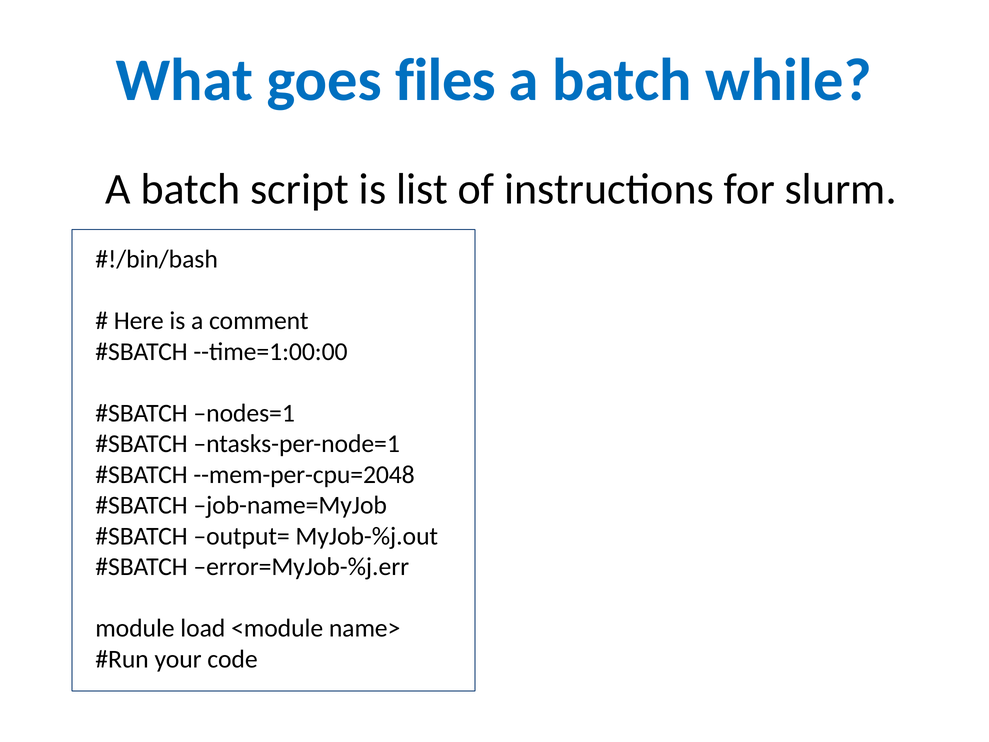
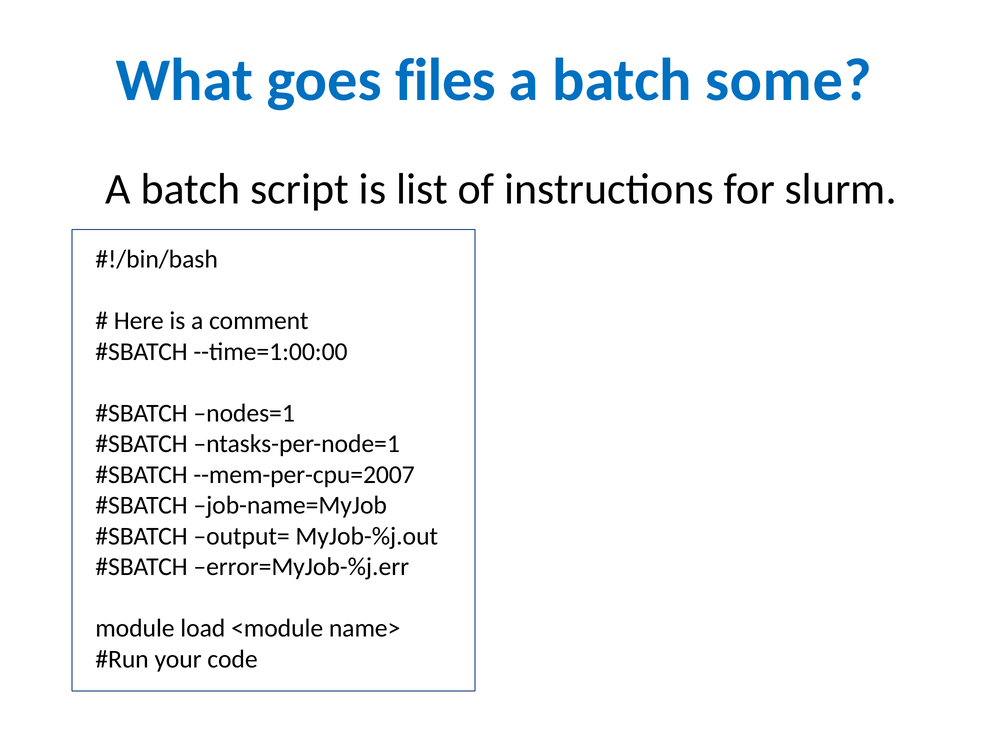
while: while -> some (788, 80)
--mem-per-cpu=2048: --mem-per-cpu=2048 -> --mem-per-cpu=2007 (304, 474)
